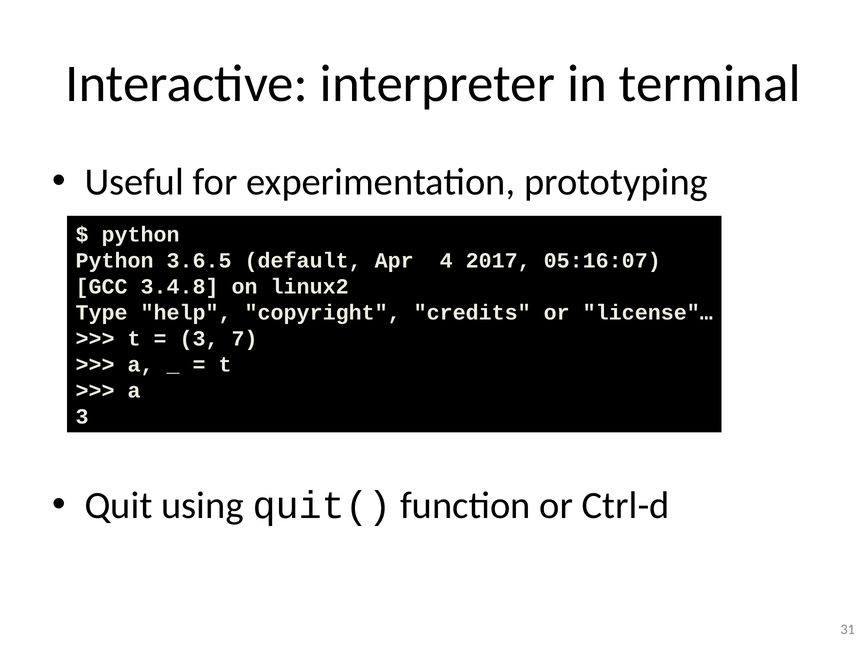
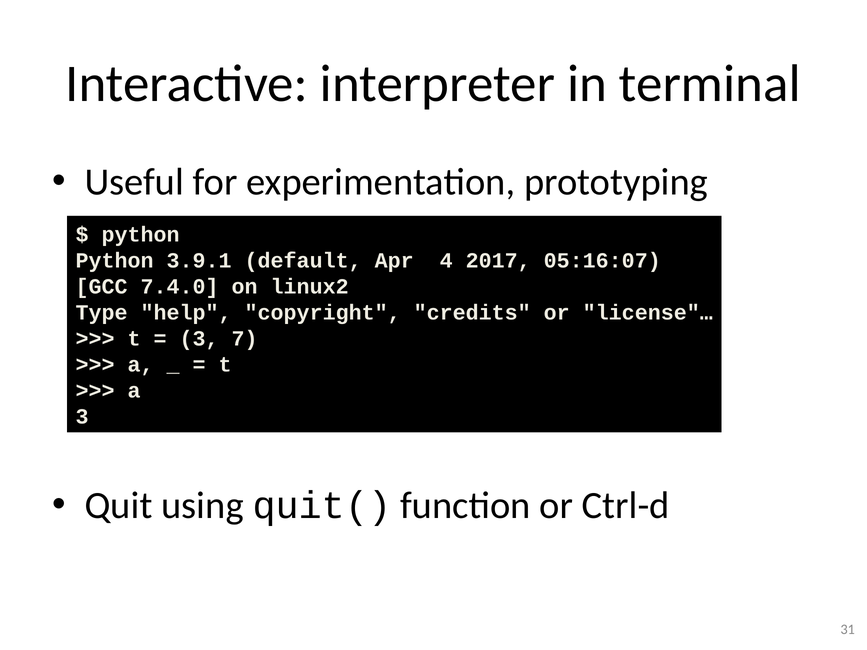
3.6.5: 3.6.5 -> 3.9.1 (199, 261)
3.4.8: 3.4.8 -> 7.4.0 (180, 287)
